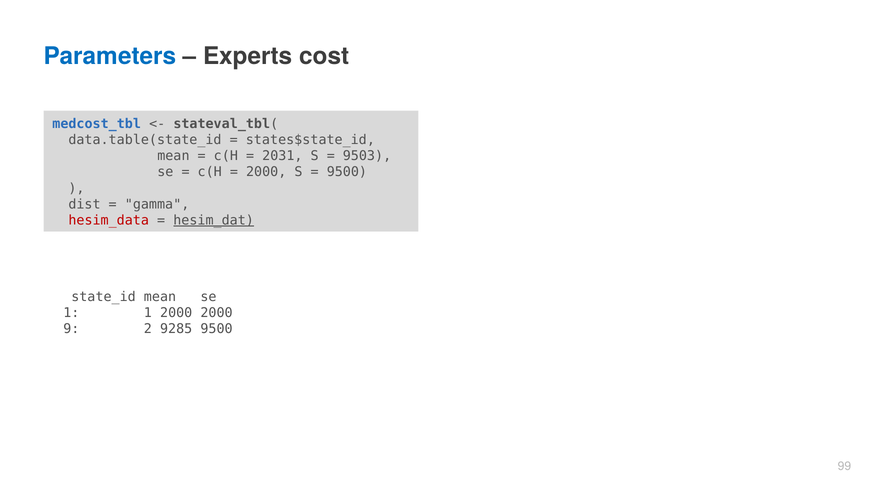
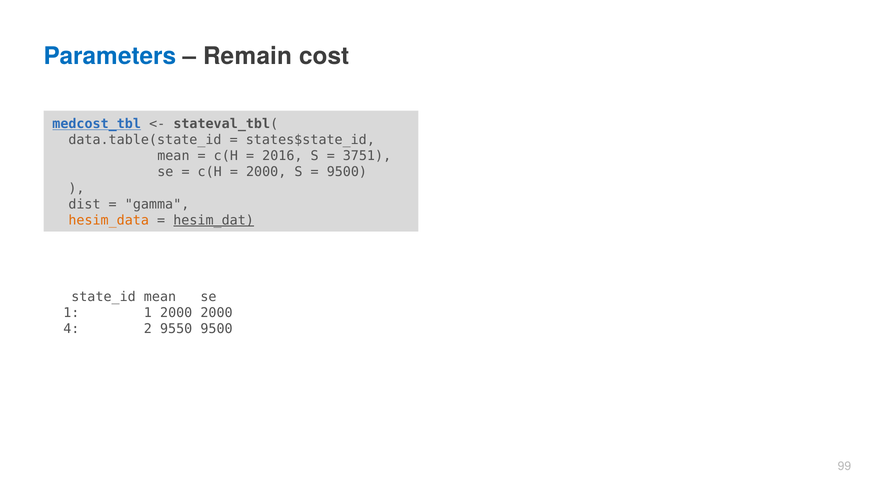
Experts: Experts -> Remain (248, 56)
medcost_tbl underline: none -> present (97, 124)
2031: 2031 -> 2016 (282, 156)
9503: 9503 -> 3751 (367, 156)
hesim_data colour: red -> orange (109, 220)
9: 9 -> 4 (71, 329)
9285: 9285 -> 9550 (176, 329)
